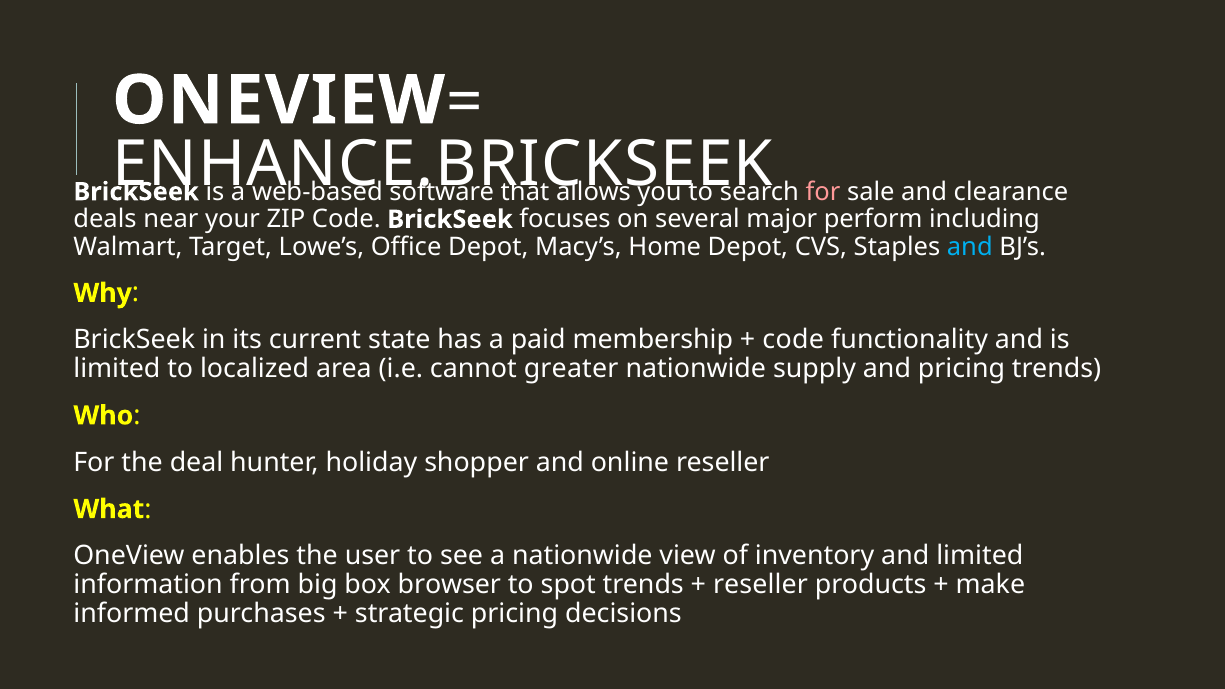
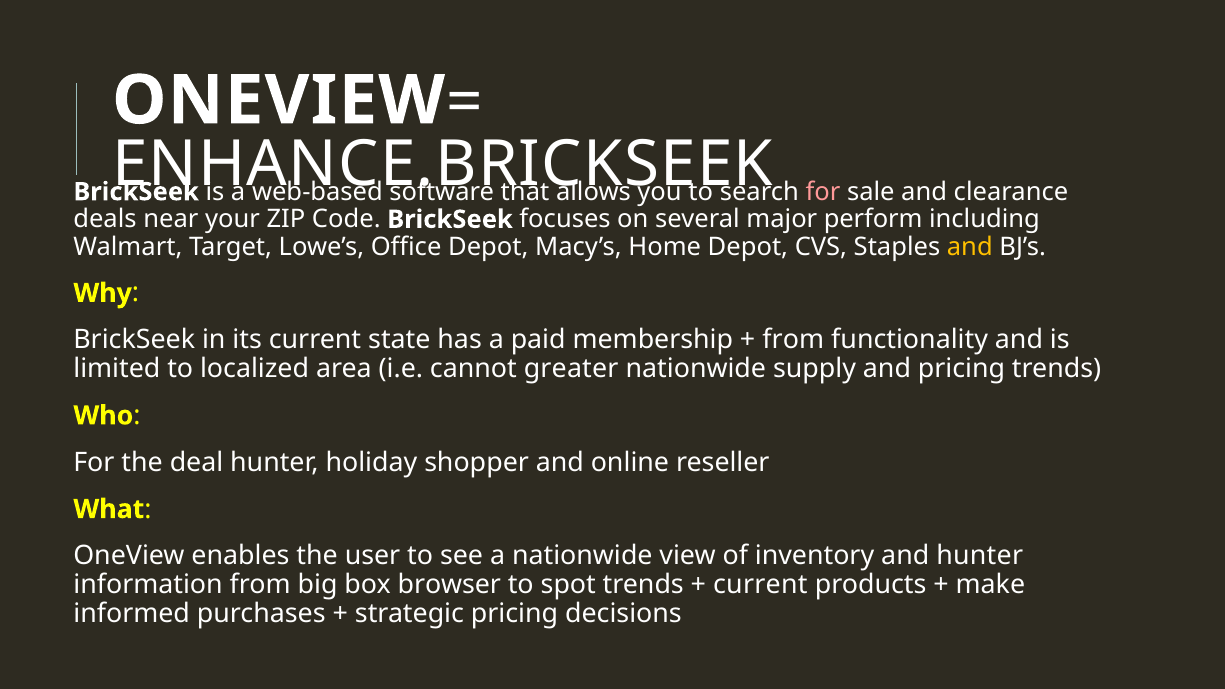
and colour: light blue -> yellow (970, 247)
code: code -> from (793, 340)
and limited: limited -> hunter (980, 556)
reseller: reseller -> current (760, 585)
